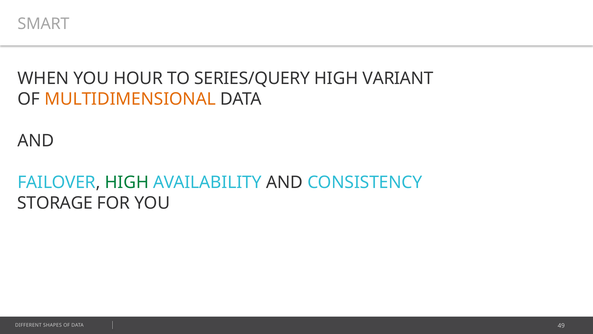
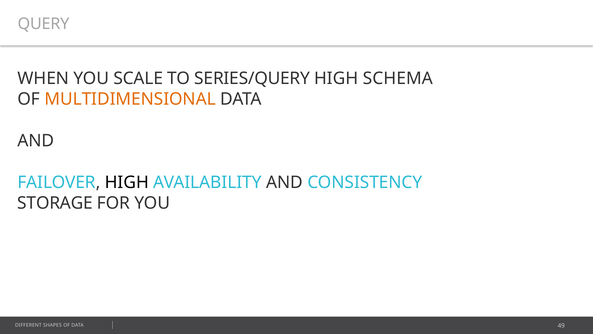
SMART: SMART -> QUERY (43, 24)
HOUR: HOUR -> SCALE (138, 78)
VARIANT: VARIANT -> SCHEMA (398, 78)
HIGH colour: green -> black (127, 182)
